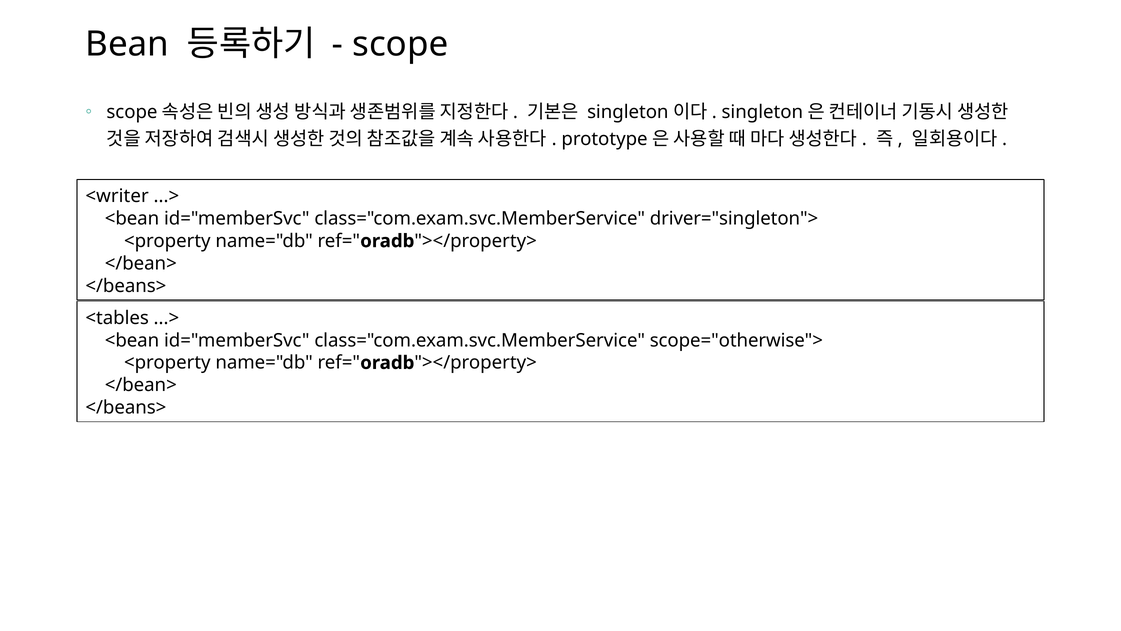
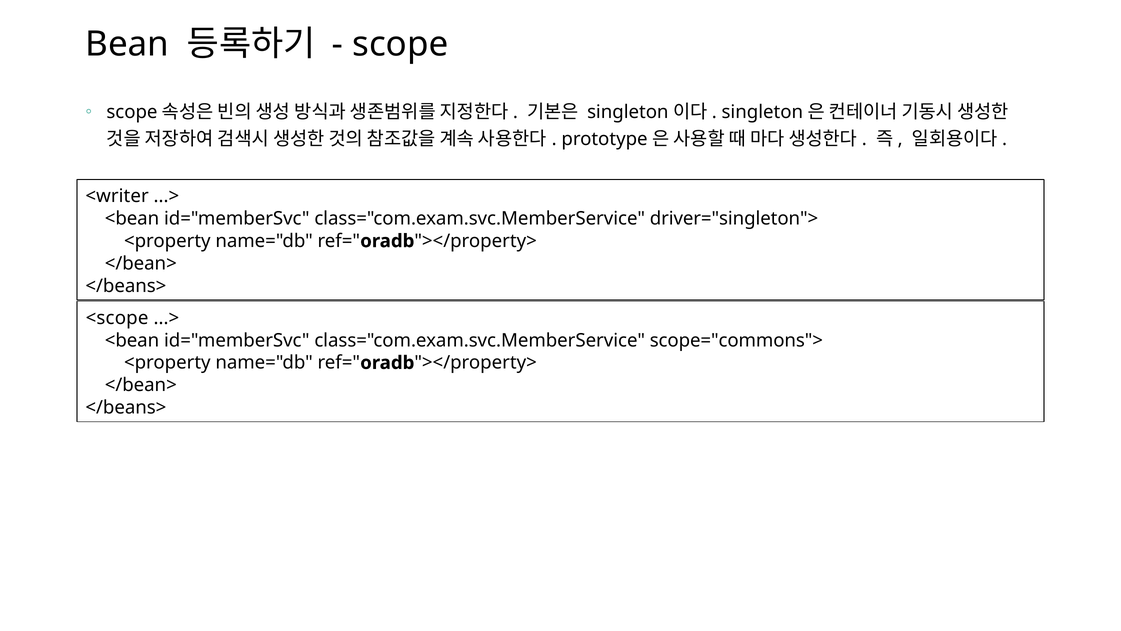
<tables: <tables -> <scope (117, 318)
scope="otherwise">: scope="otherwise"> -> scope="commons"> (736, 340)
